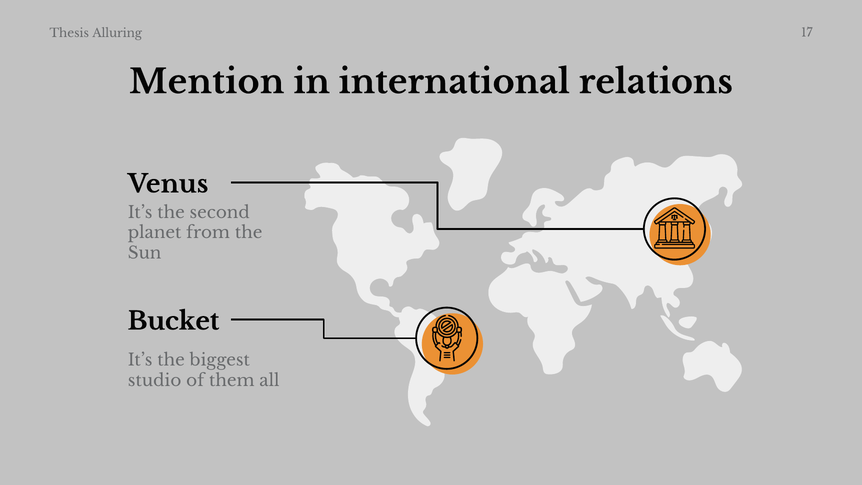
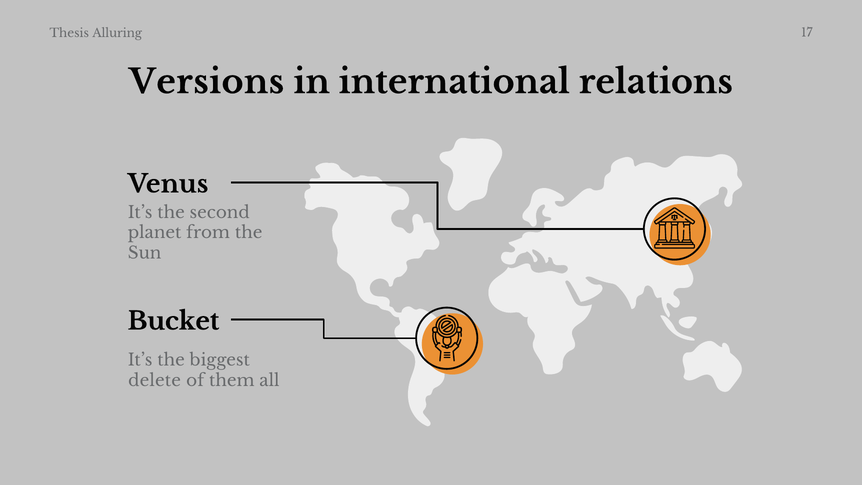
Mention: Mention -> Versions (207, 82)
studio: studio -> delete (155, 380)
